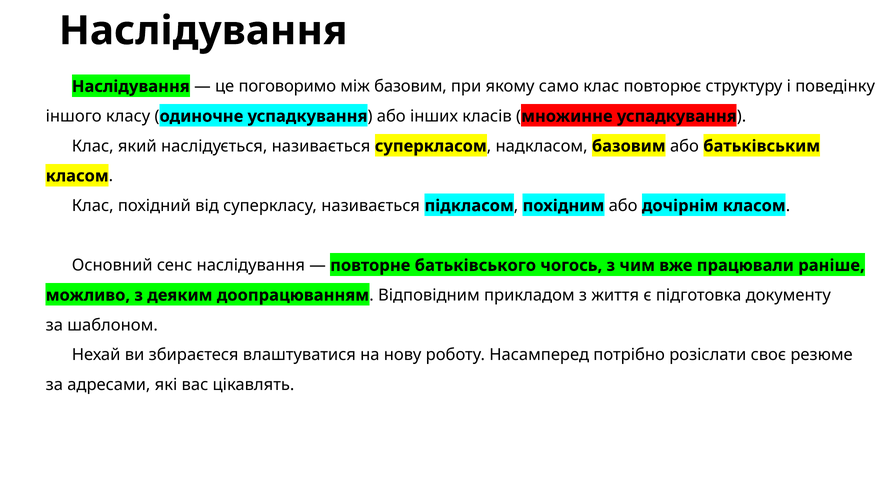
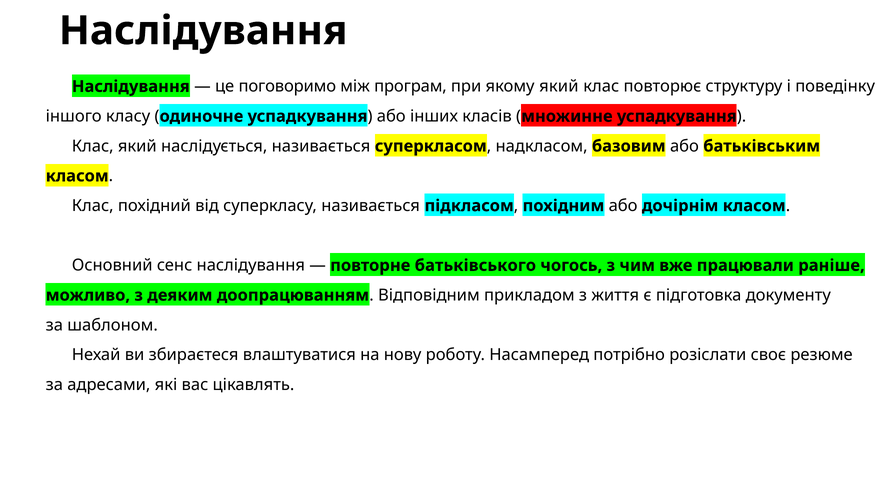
між базовим: базовим -> програм (410, 86)
якому само: само -> який (559, 86)
